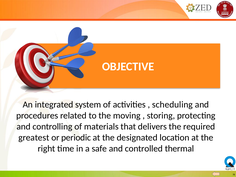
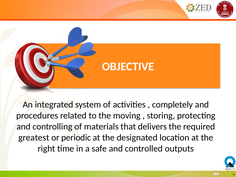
scheduling: scheduling -> completely (173, 105)
thermal: thermal -> outputs (179, 149)
